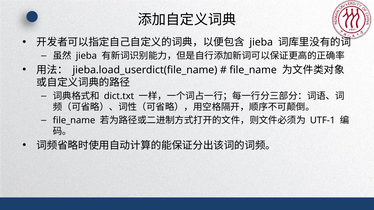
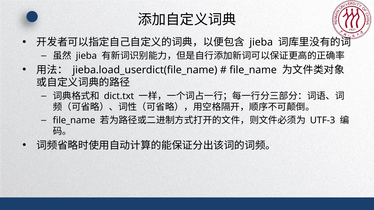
UTF-1: UTF-1 -> UTF-3 (323, 120)
